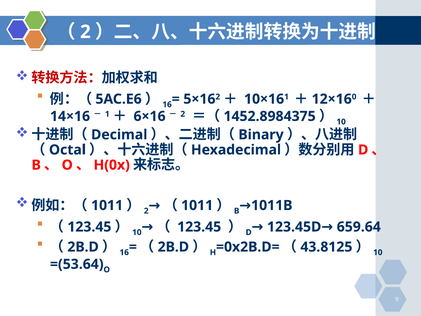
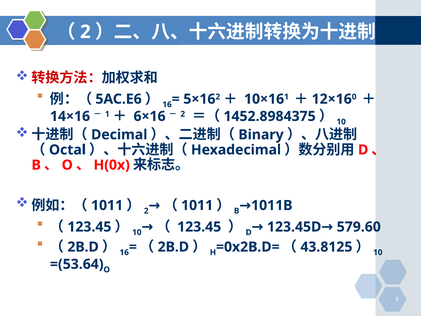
659.64: 659.64 -> 579.60 (359, 227)
